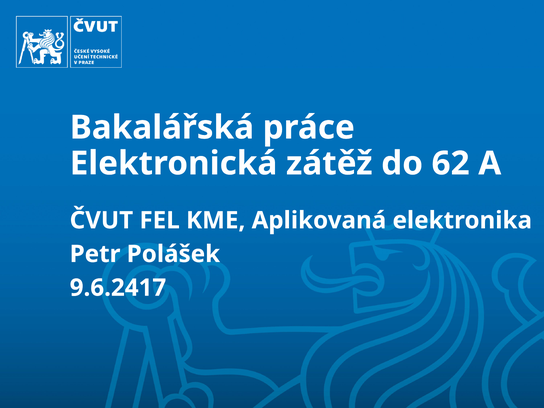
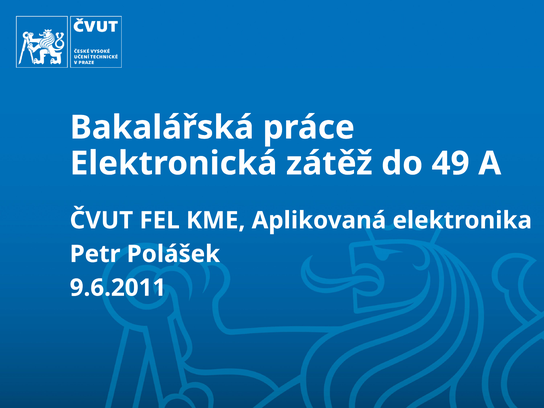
62: 62 -> 49 (451, 163)
9.6.2417: 9.6.2417 -> 9.6.2011 (118, 288)
